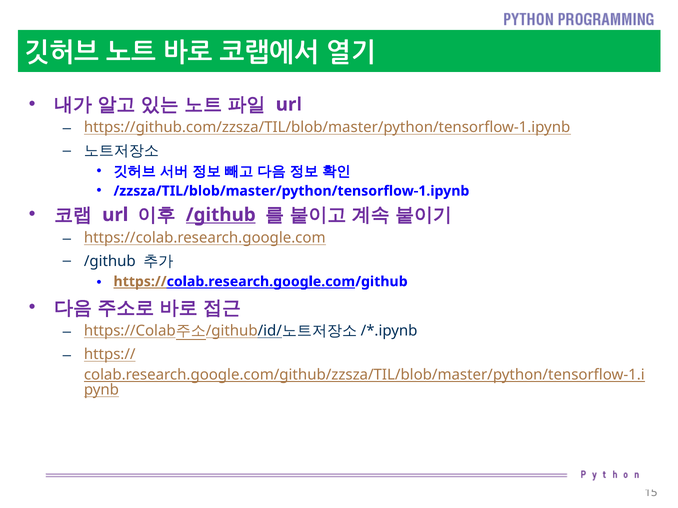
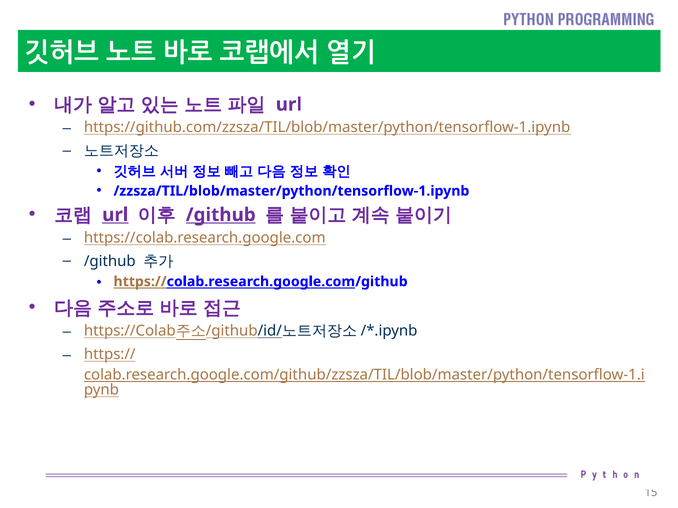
url underline: none -> present (115, 215)
